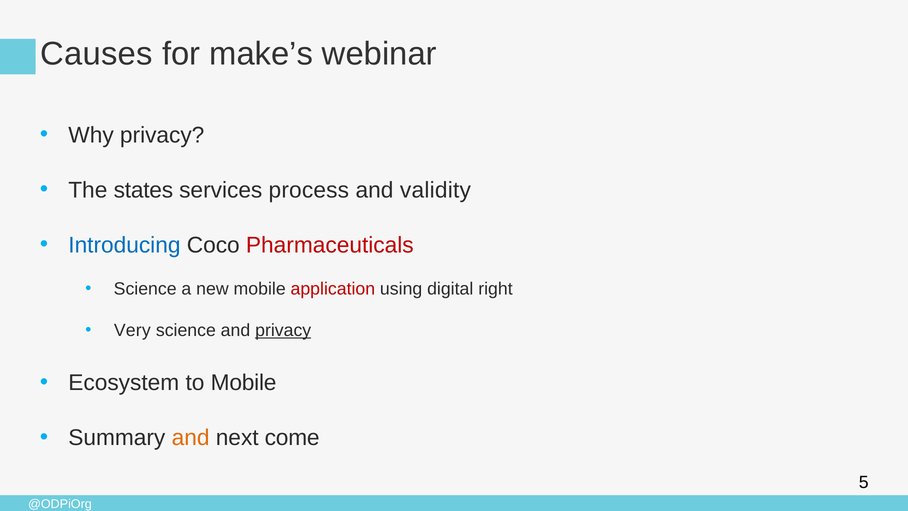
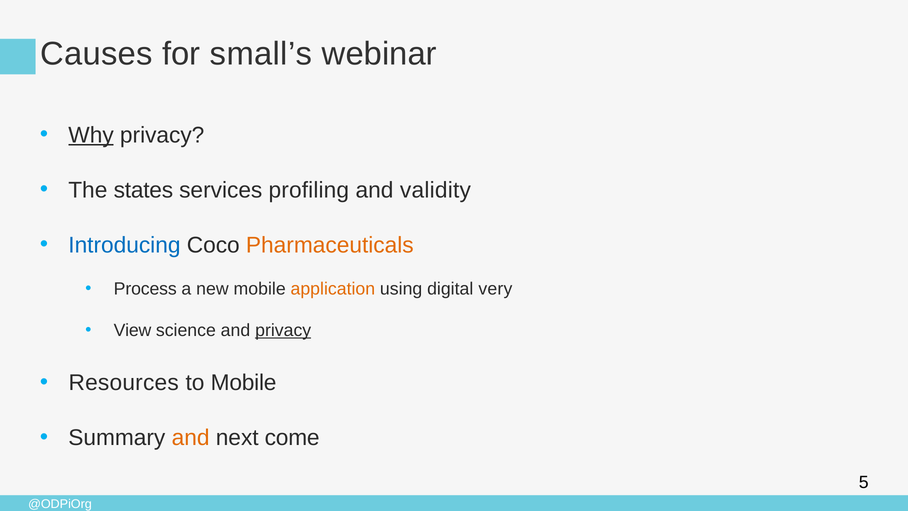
make’s: make’s -> small’s (261, 54)
Why underline: none -> present (91, 135)
process: process -> profiling (309, 190)
Pharmaceuticals colour: red -> orange (330, 245)
Science: Science -> Process (145, 289)
application colour: red -> orange (333, 289)
right: right -> very (495, 289)
Very: Very -> View (132, 330)
Ecosystem: Ecosystem -> Resources (124, 383)
